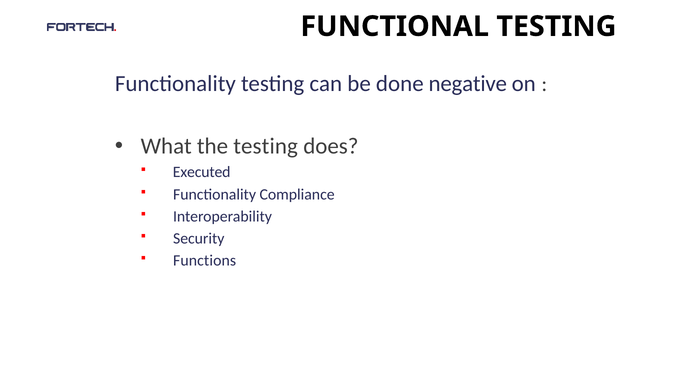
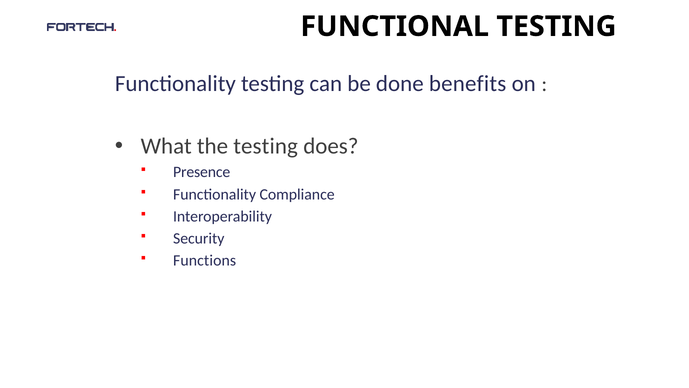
negative: negative -> benefits (468, 84)
Executed: Executed -> Presence (202, 172)
